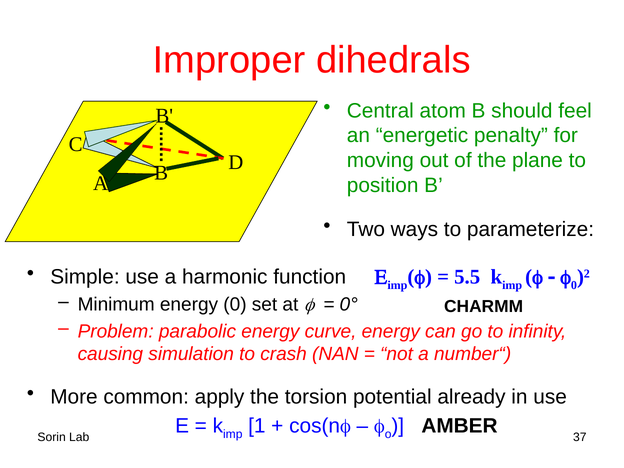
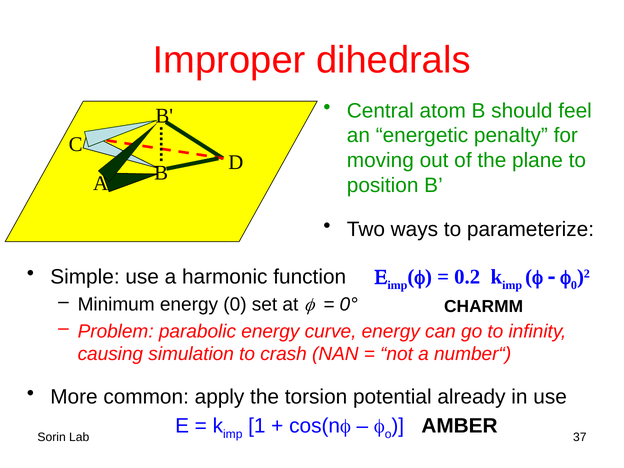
5.5: 5.5 -> 0.2 (467, 277)
